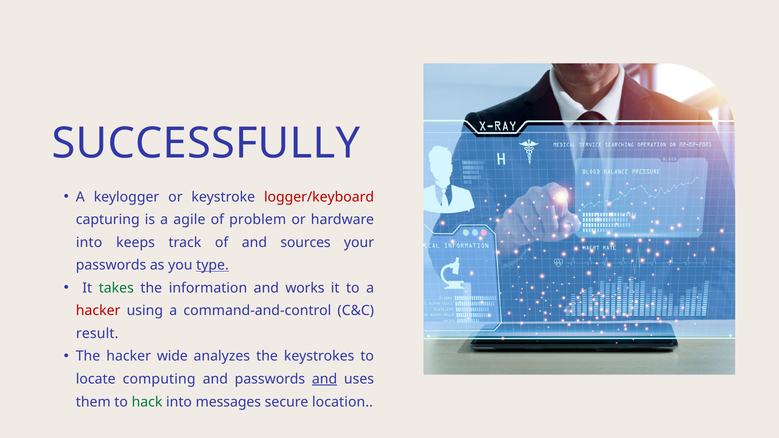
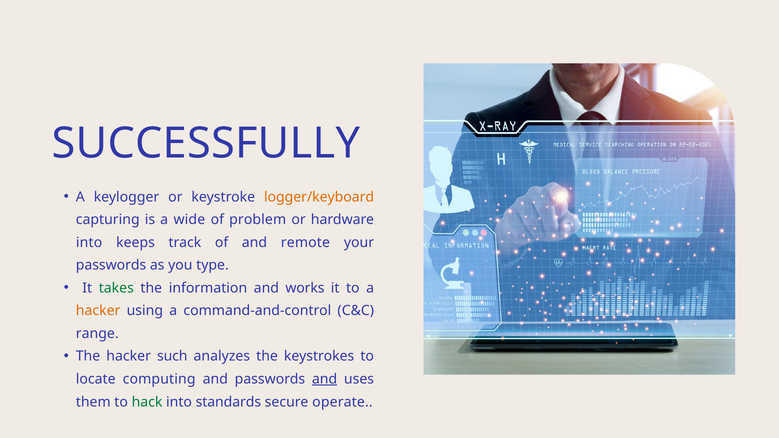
logger/keyboard colour: red -> orange (319, 197)
agile: agile -> wide (189, 220)
sources: sources -> remote (305, 243)
type underline: present -> none (212, 265)
hacker colour: red -> orange (98, 311)
result: result -> range (97, 334)
wide: wide -> such (172, 356)
messages: messages -> standards (228, 402)
location: location -> operate (342, 402)
